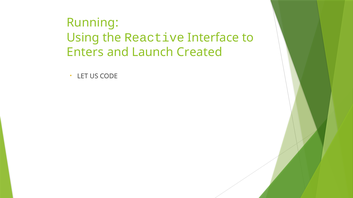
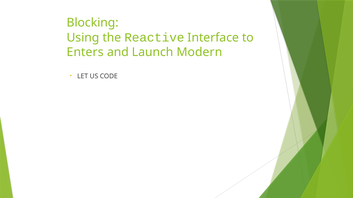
Running: Running -> Blocking (93, 23)
Created: Created -> Modern (199, 52)
